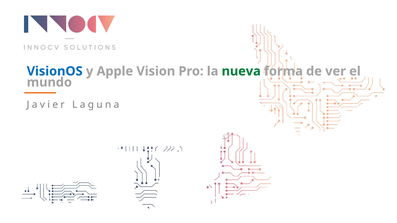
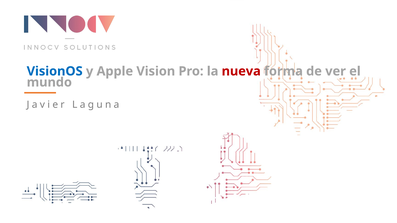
nueva colour: green -> red (241, 71)
